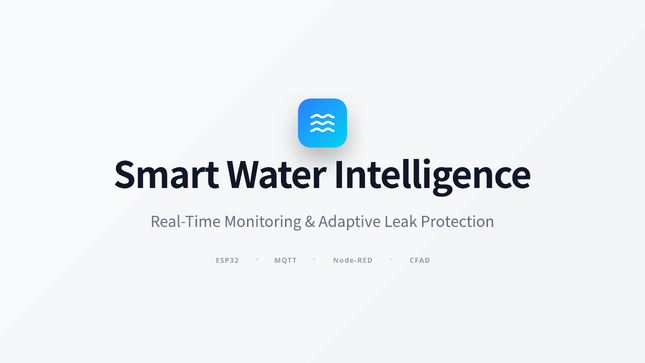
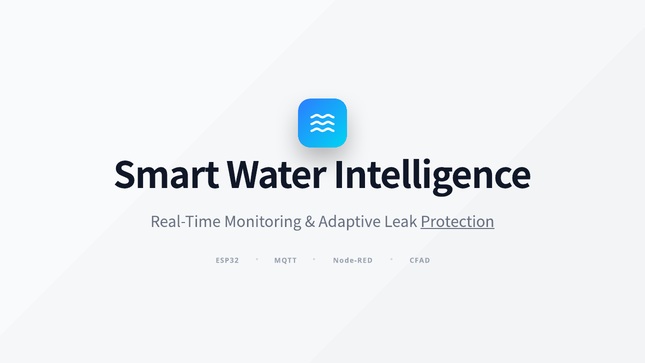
Protection underline: none -> present (457, 222)
